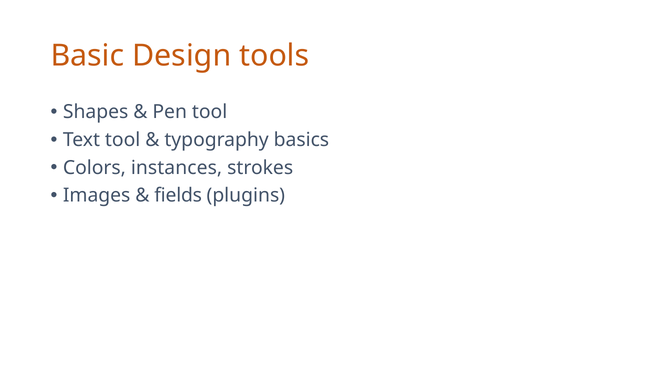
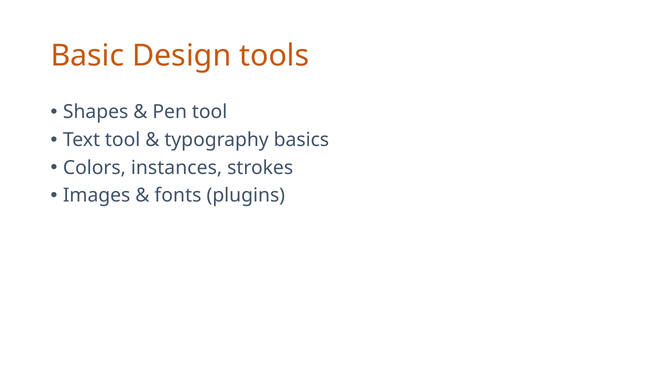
fields: fields -> fonts (178, 195)
